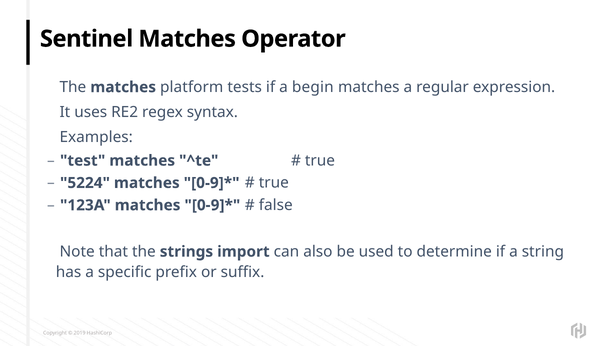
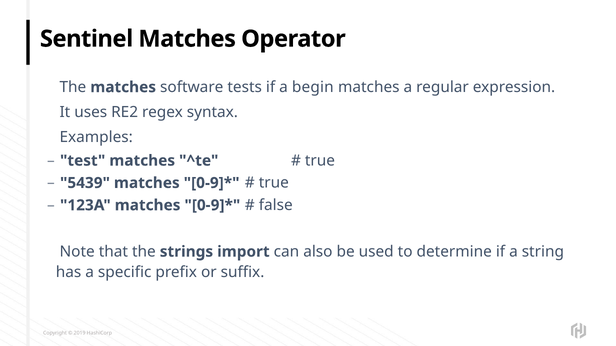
platform: platform -> software (192, 87)
5224: 5224 -> 5439 (85, 183)
